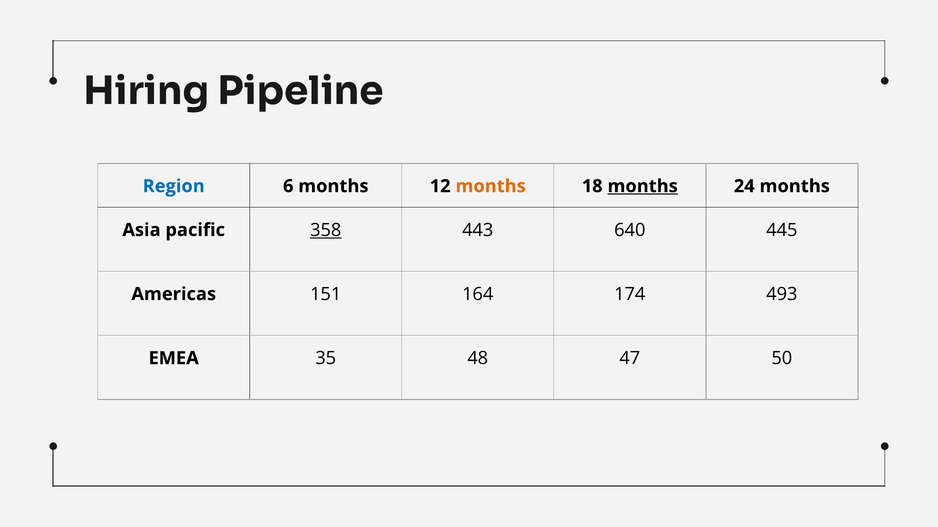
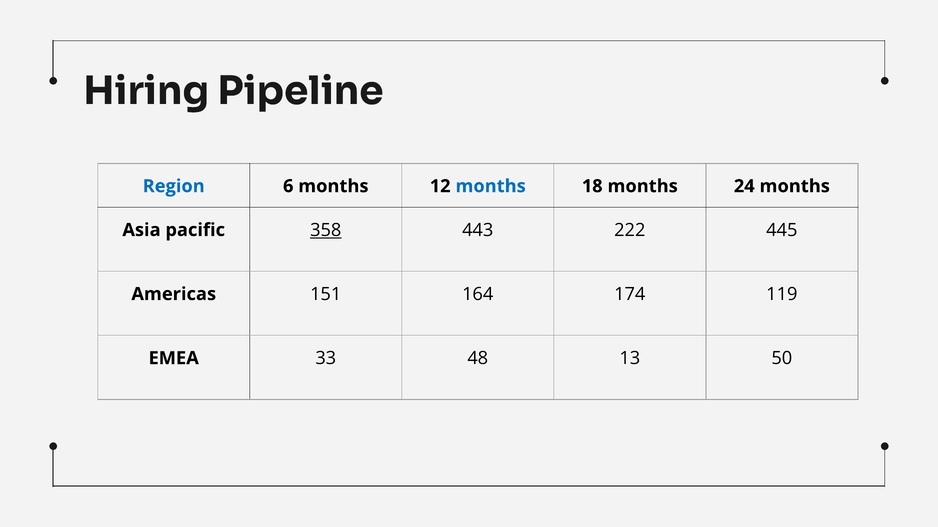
months colour: orange -> blue (491, 186)
months underline: present -> none (643, 186)
640: 640 -> 222 (630, 230)
493: 493 -> 119 (782, 294)
35: 35 -> 33 (326, 359)
47: 47 -> 13 (630, 359)
